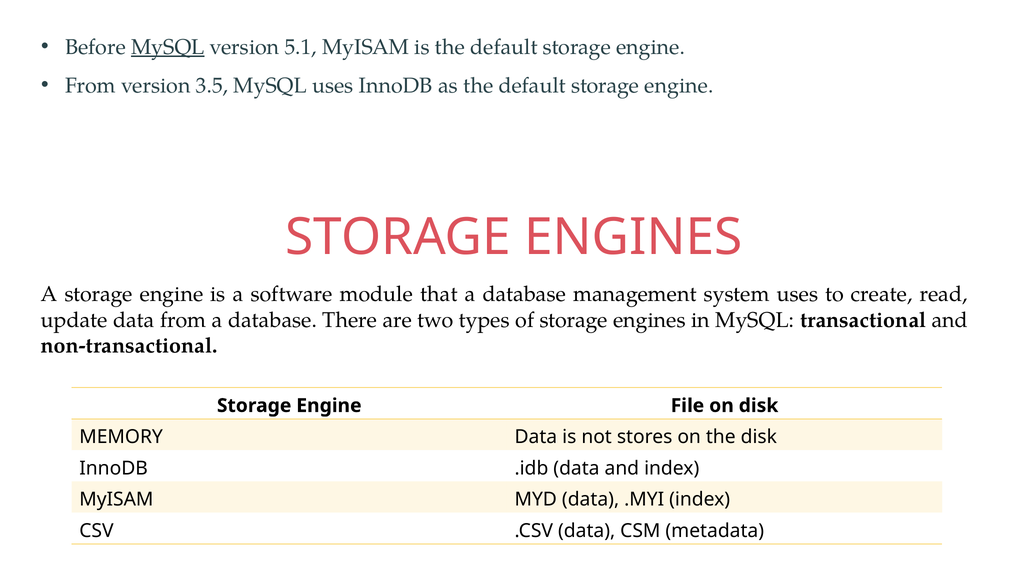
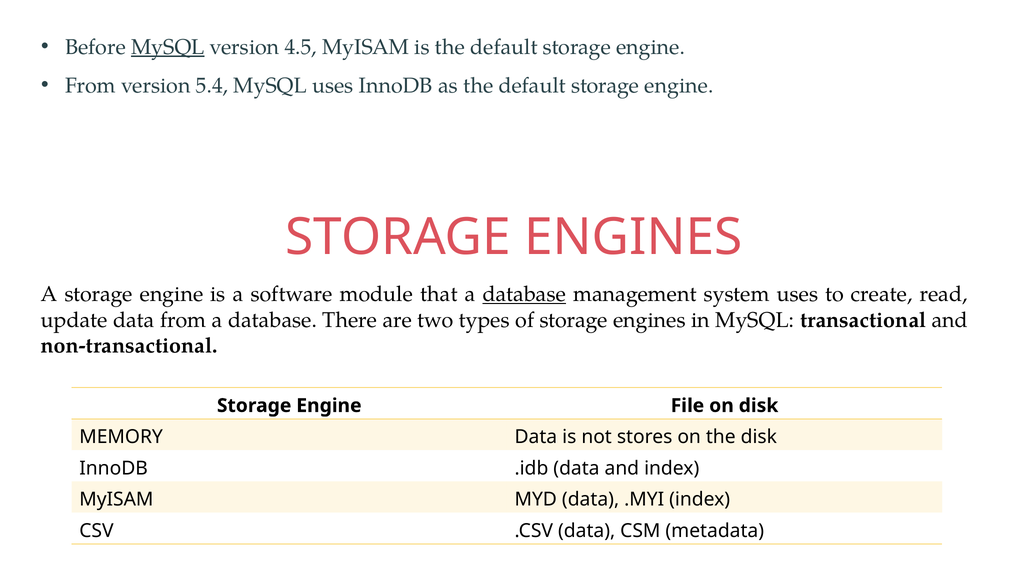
5.1: 5.1 -> 4.5 (301, 47)
3.5: 3.5 -> 5.4 (212, 86)
database underline: none -> present (524, 294)
